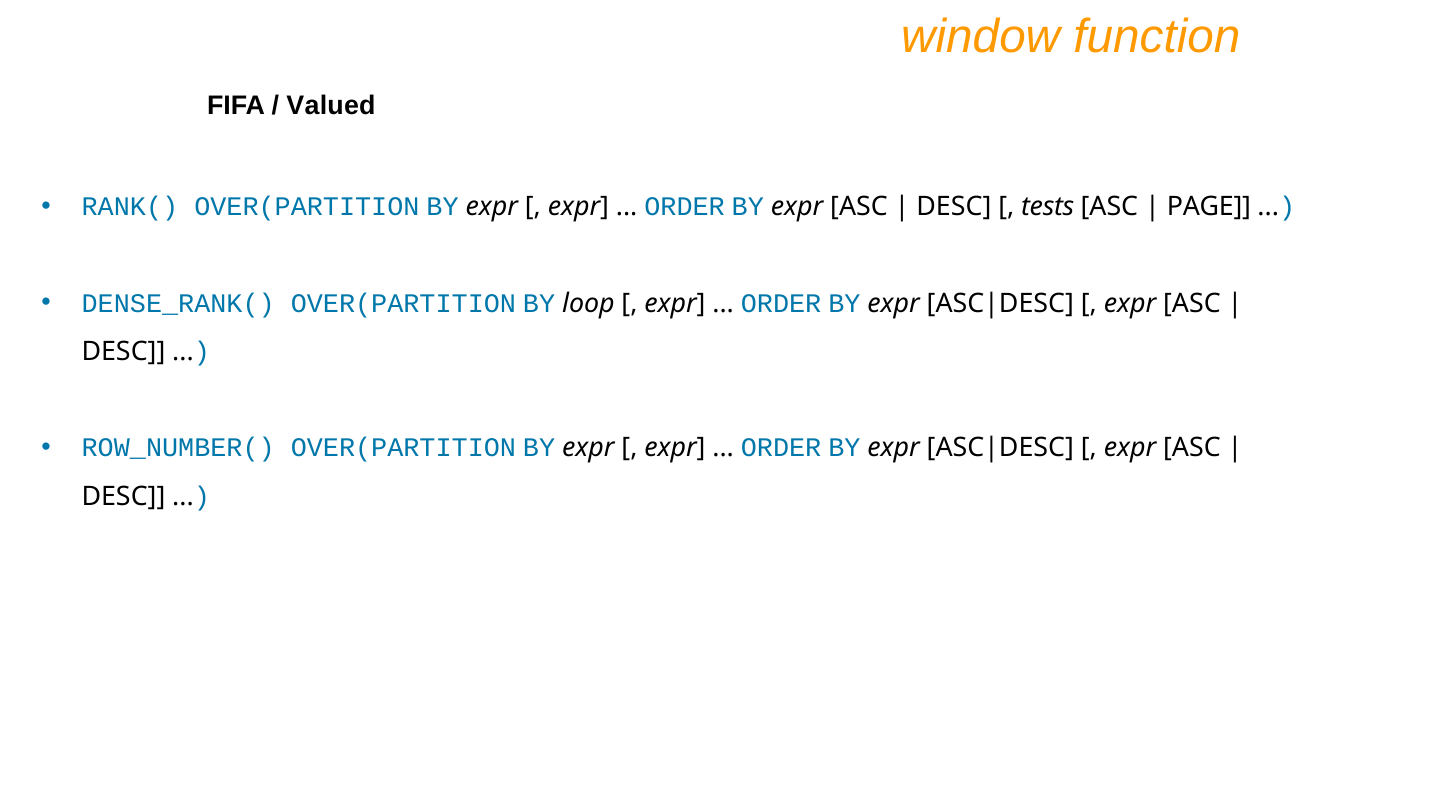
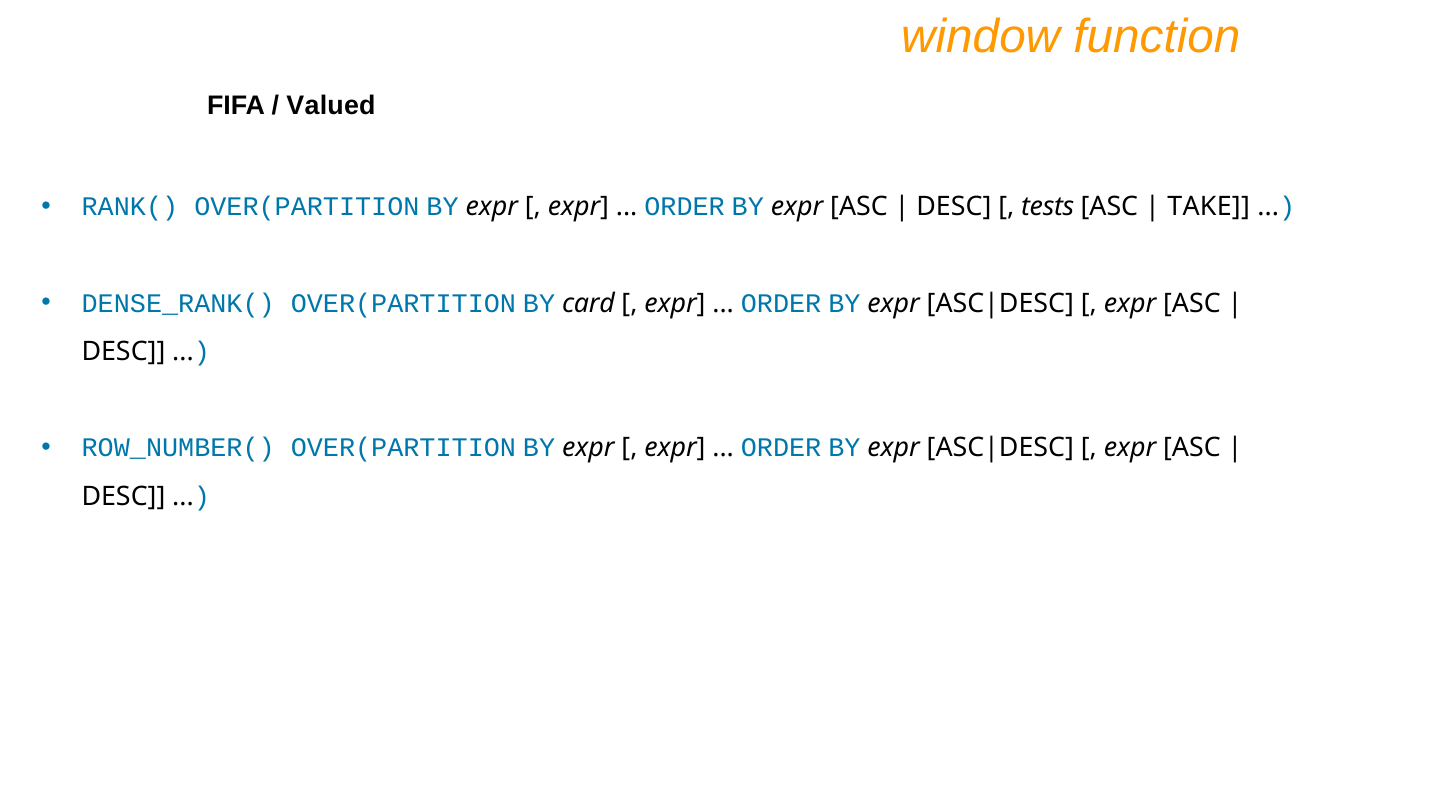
PAGE: PAGE -> TAKE (1209, 207)
loop: loop -> card (588, 303)
